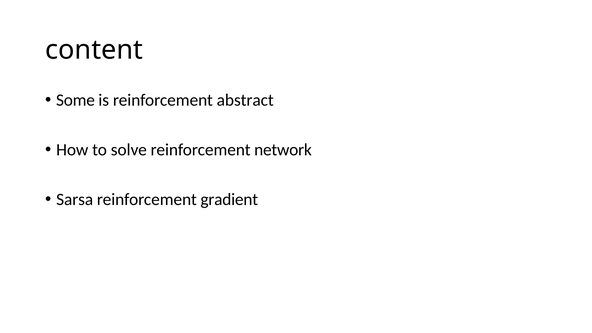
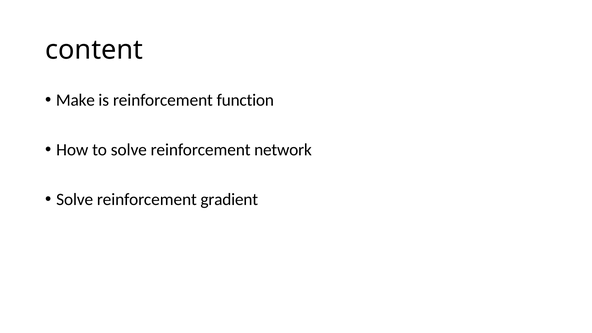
Some: Some -> Make (75, 100)
abstract: abstract -> function (245, 100)
Sarsa: Sarsa -> Solve (75, 199)
